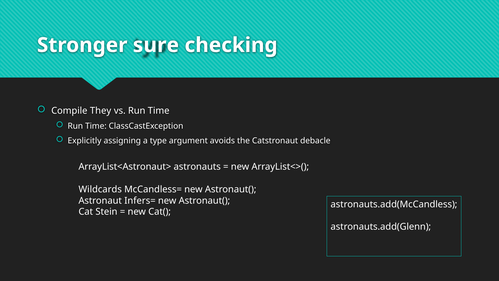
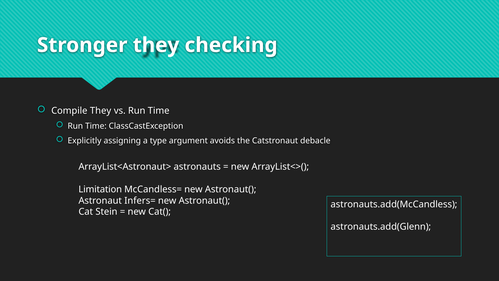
Stronger sure: sure -> they (156, 45)
Wildcards: Wildcards -> Limitation (100, 189)
